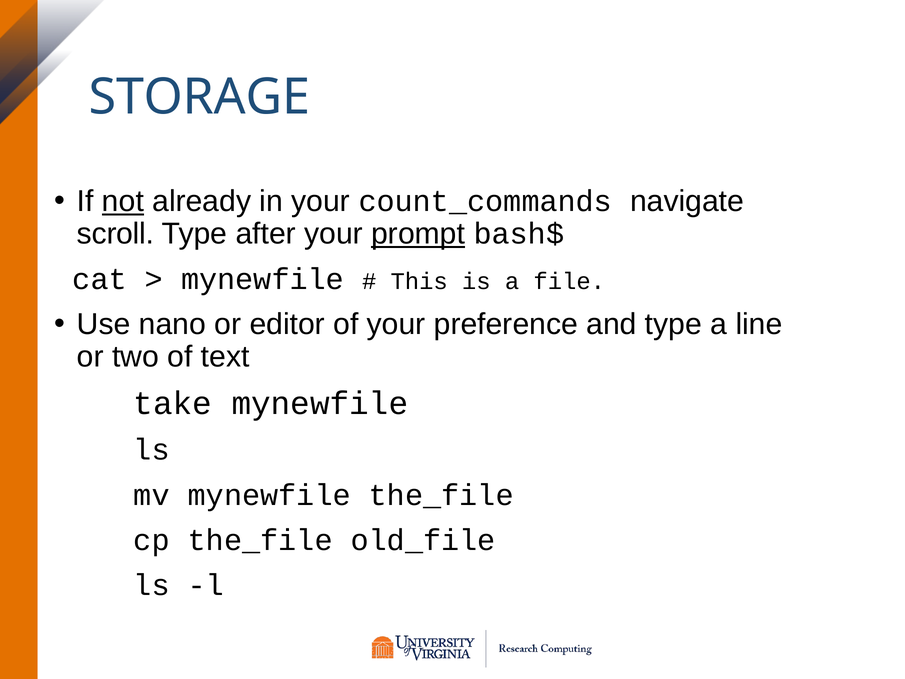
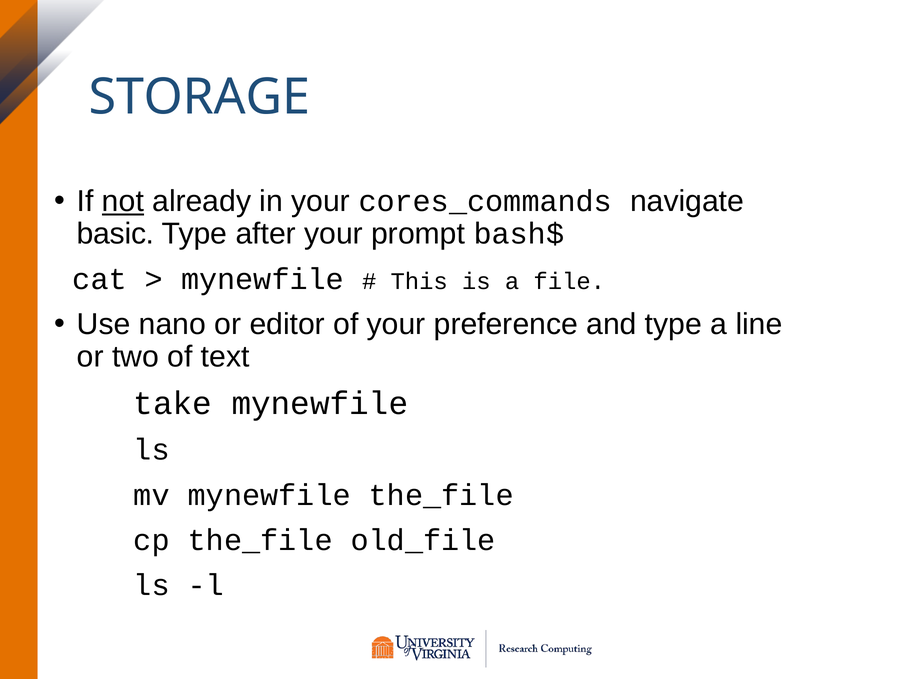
count_commands: count_commands -> cores_commands (485, 201)
scroll: scroll -> basic (116, 234)
prompt underline: present -> none (418, 234)
